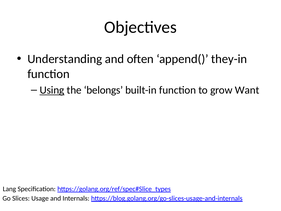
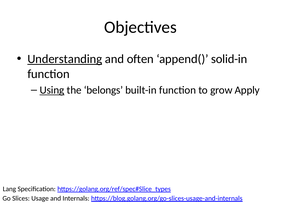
Understanding underline: none -> present (65, 59)
they-in: they-in -> solid-in (229, 59)
Want: Want -> Apply (247, 90)
